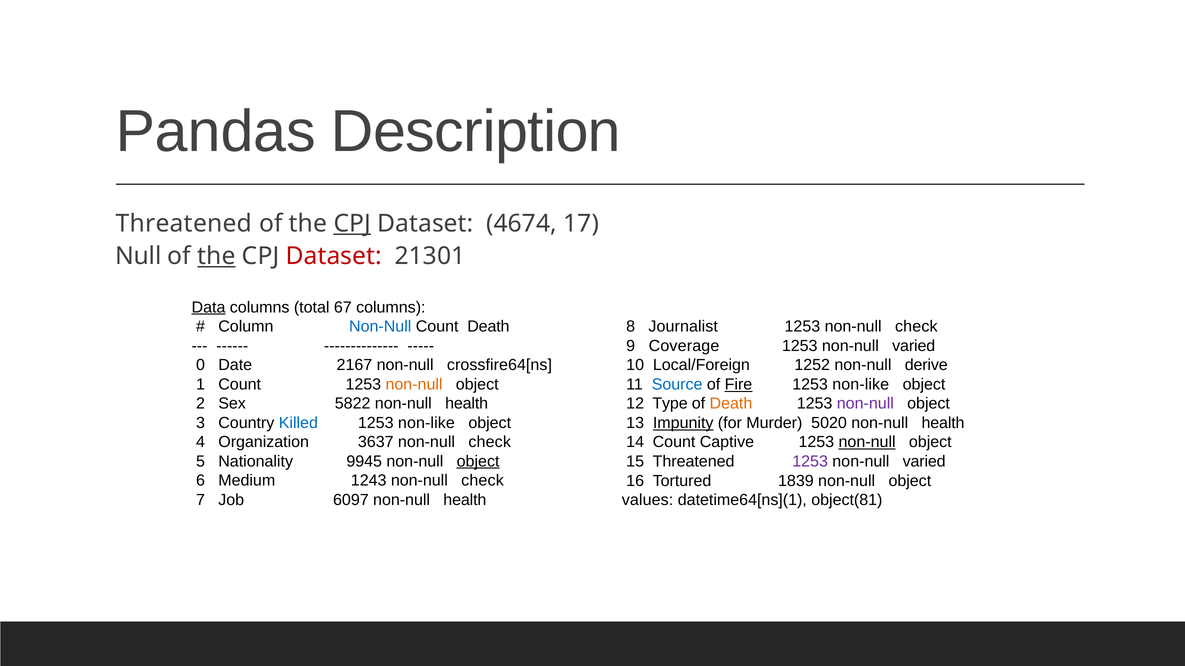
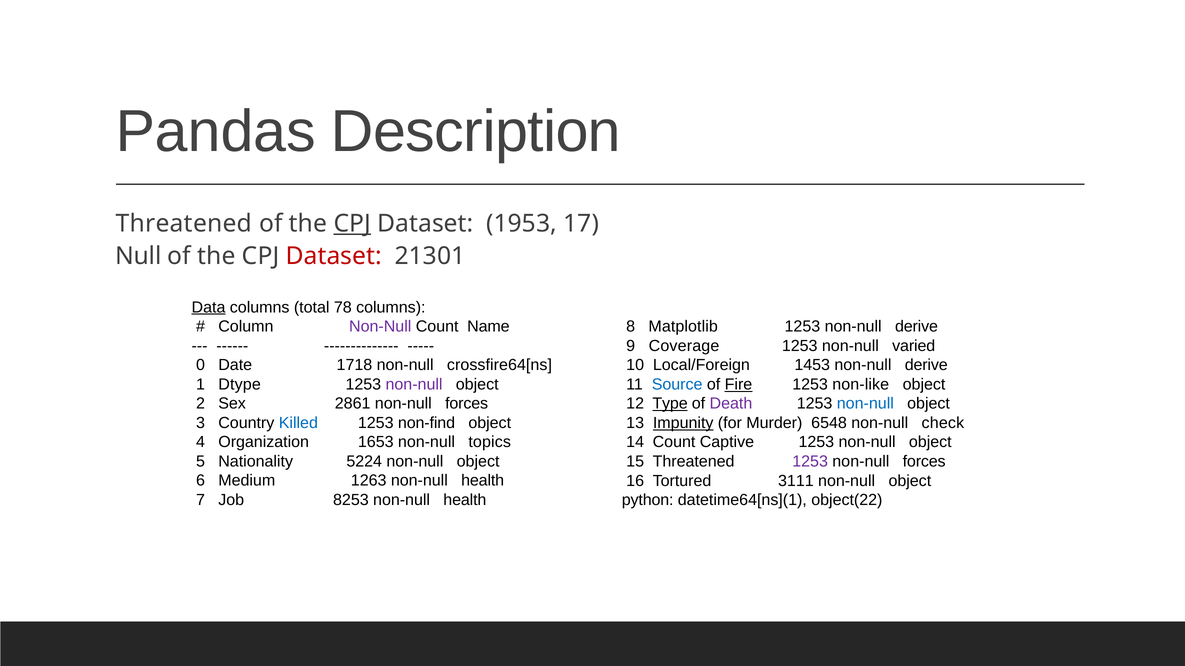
4674: 4674 -> 1953 (522, 224)
the underline: present -> none (216, 256)
67: 67 -> 78 (343, 307)
Non-Null colour: blue -> purple (380, 327)
Count Death: Death -> Name (488, 327)
Journalist: Journalist -> Matplotlib (683, 327)
1253 non-null check: check -> derive (916, 327)
2167: 2167 -> 1718 (354, 365)
1252: 1252 -> 1453 (812, 365)
1 Count: Count -> Dtype (240, 385)
non-null colour: orange -> purple (414, 385)
5822: 5822 -> 2861 (353, 404)
health: health -> forces (467, 404)
Type underline: none -> present (670, 404)
Death colour: orange -> purple (731, 404)
non-null colour: purple -> blue (865, 404)
non-like: non-like -> non-find (427, 423)
5020: 5020 -> 6548 (829, 423)
health: health -> check (943, 423)
3637: 3637 -> 1653 (376, 442)
check: check -> topics (490, 442)
non-null underline: present -> none (867, 443)
9945: 9945 -> 5224 (364, 462)
object underline: present -> none (478, 462)
varied: varied -> forces (924, 462)
1243: 1243 -> 1263 (369, 481)
check: check -> health (483, 481)
1839: 1839 -> 3111 (796, 481)
6097: 6097 -> 8253 (351, 500)
values: values -> python (648, 500)
object(81: object(81 -> object(22 (847, 500)
